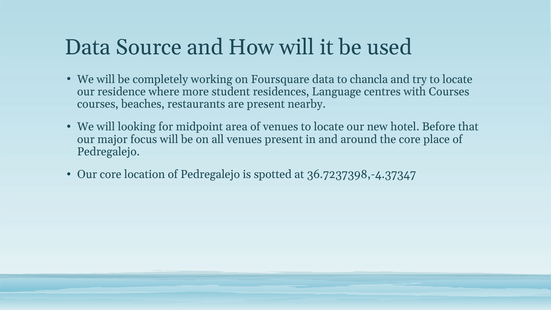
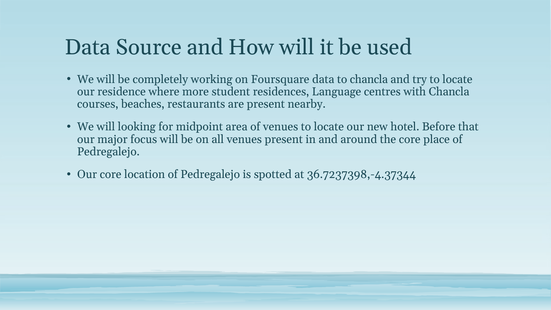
with Courses: Courses -> Chancla (449, 92)
36.7237398,-4.37347: 36.7237398,-4.37347 -> 36.7237398,-4.37344 (361, 174)
